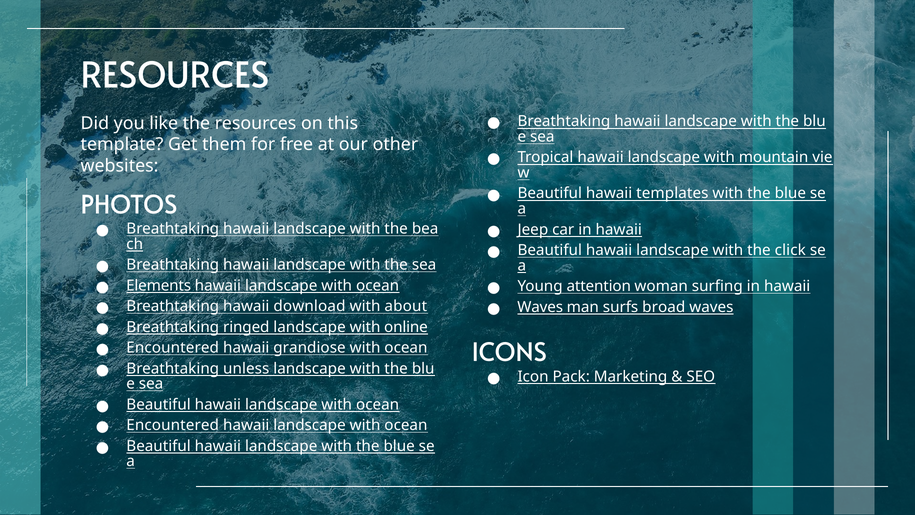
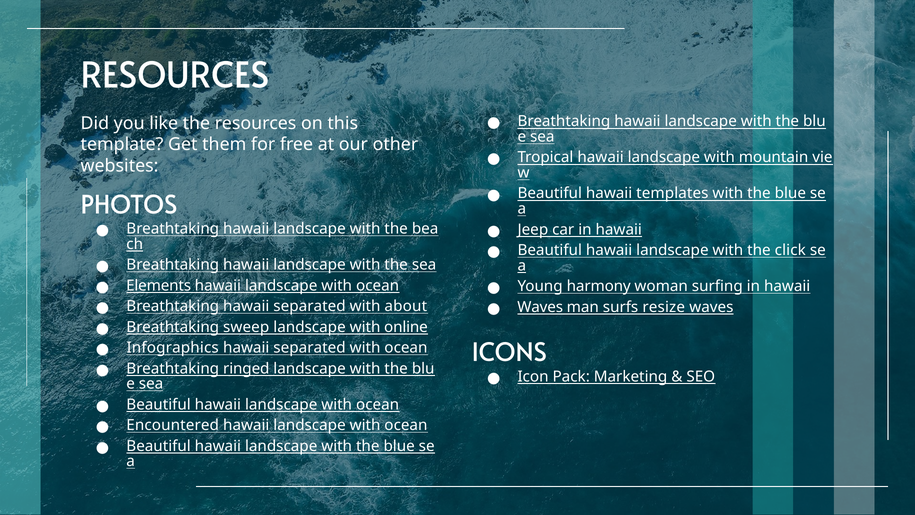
attention: attention -> harmony (599, 286)
Breathtaking hawaii download: download -> separated (310, 306)
broad: broad -> resize (664, 307)
ringed: ringed -> sweep (246, 327)
Encountered: Encountered -> Infographics (173, 348)
grandiose: grandiose -> separated (310, 348)
unless: unless -> ringed (246, 368)
